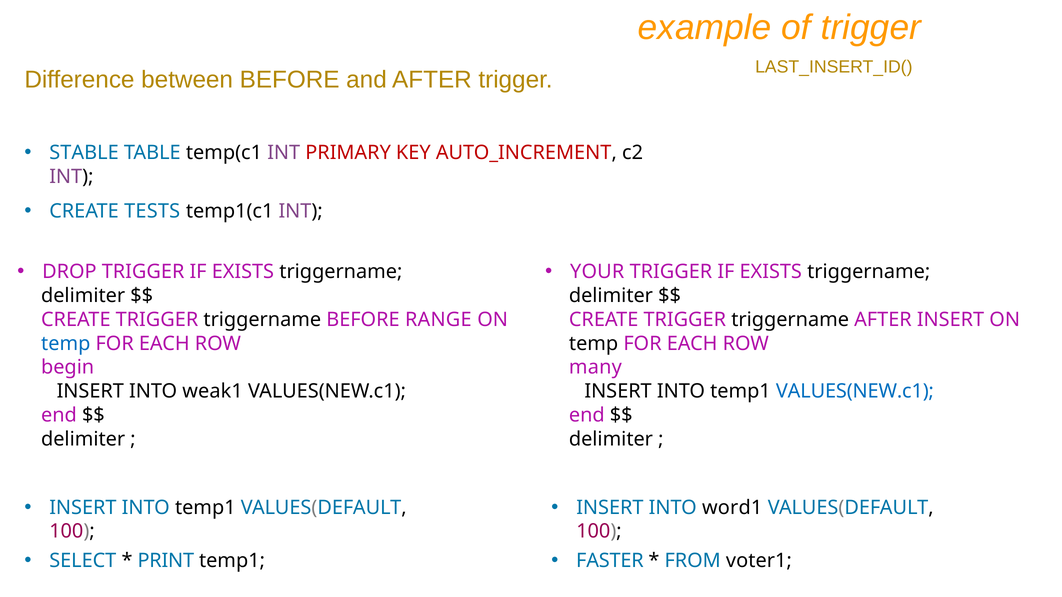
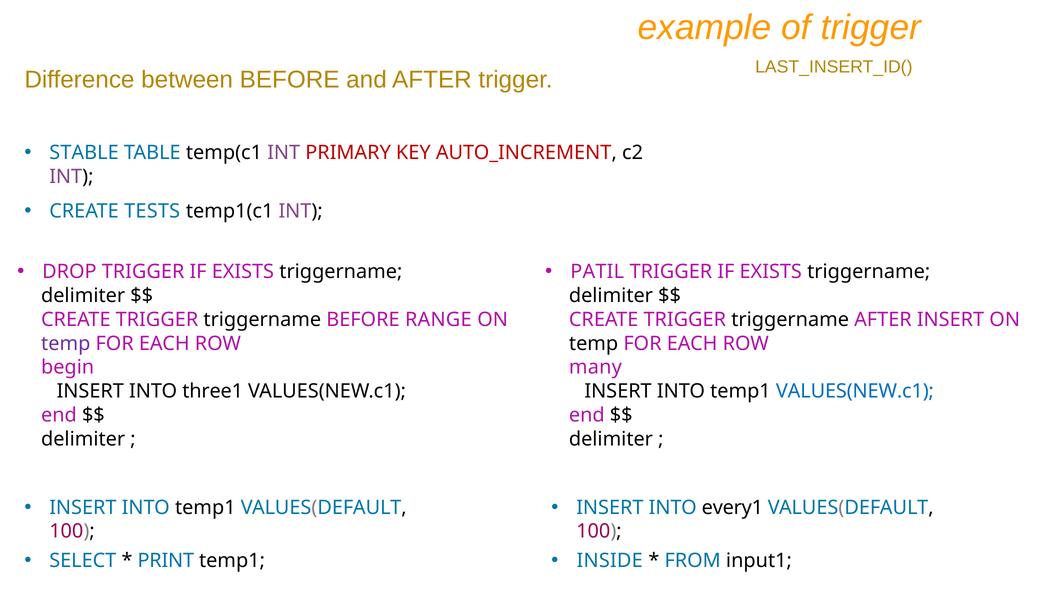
YOUR: YOUR -> PATIL (597, 272)
temp colour: blue -> purple (66, 344)
weak1: weak1 -> three1 (213, 391)
word1: word1 -> every1 (732, 508)
FASTER: FASTER -> INSIDE (610, 561)
voter1: voter1 -> input1 (759, 561)
